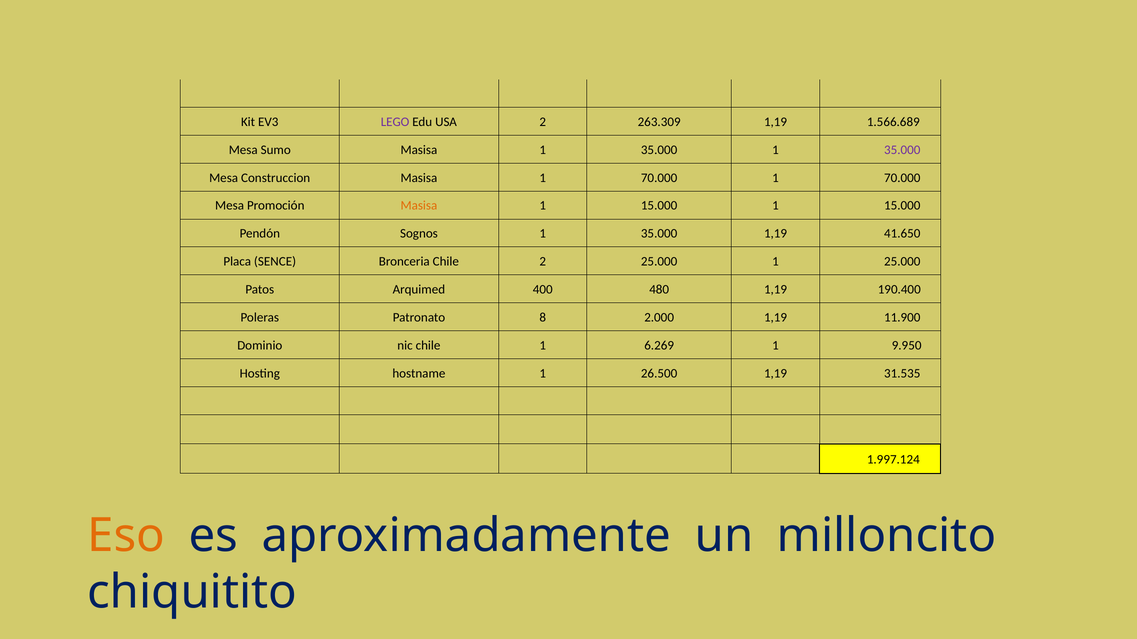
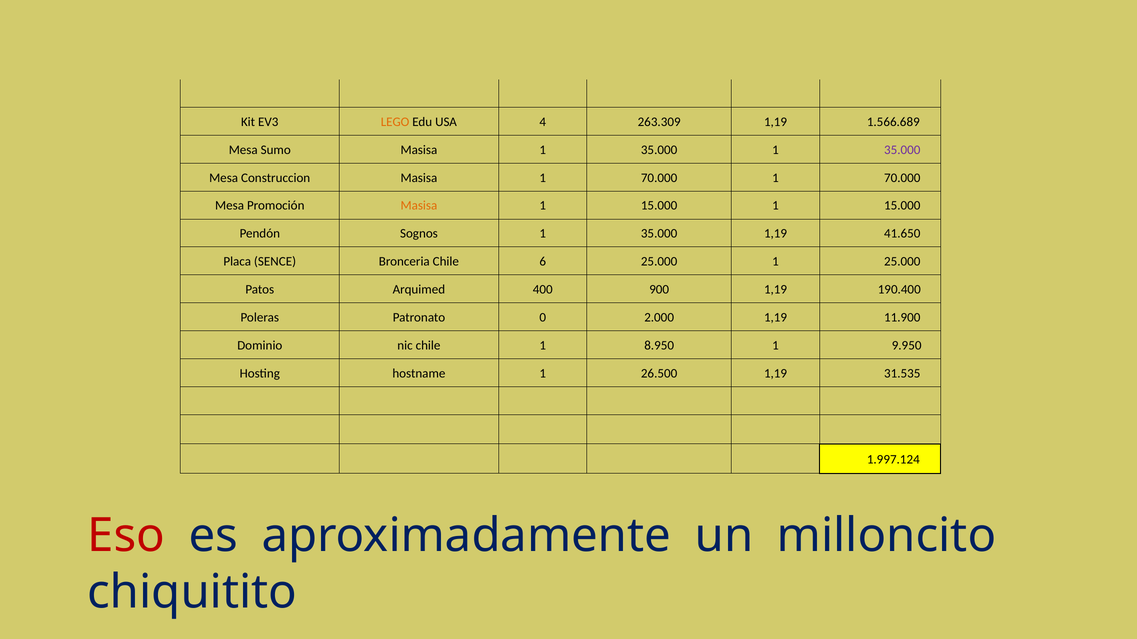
LEGO colour: purple -> orange (395, 122)
USA 2: 2 -> 4 (543, 122)
Chile 2: 2 -> 6 (543, 262)
480: 480 -> 900 (659, 290)
8: 8 -> 0 (543, 318)
6.269: 6.269 -> 8.950 (659, 346)
Eso colour: orange -> red (126, 536)
